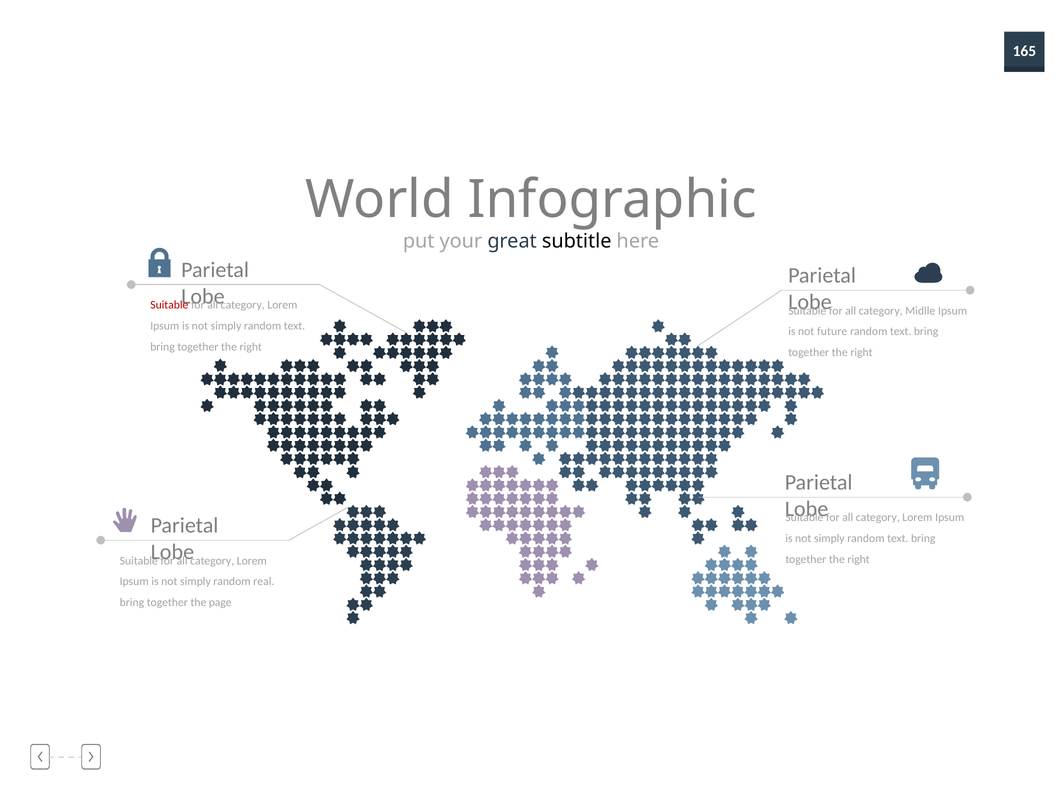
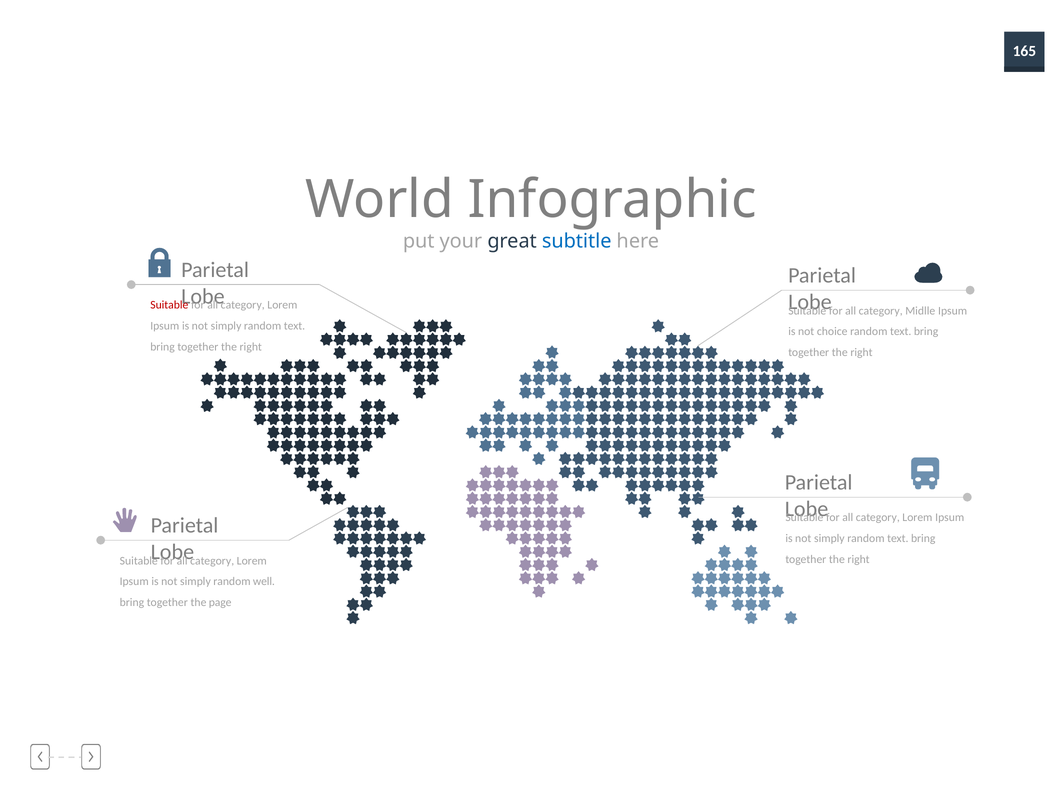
subtitle colour: black -> blue (577, 242)
future: future -> choice (832, 332)
real: real -> well (264, 582)
